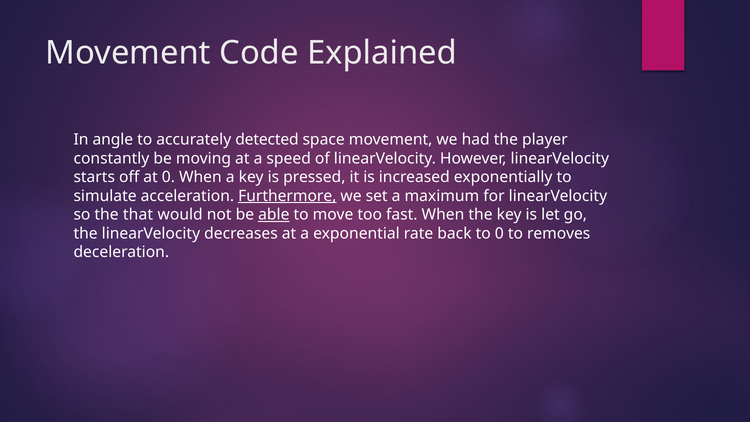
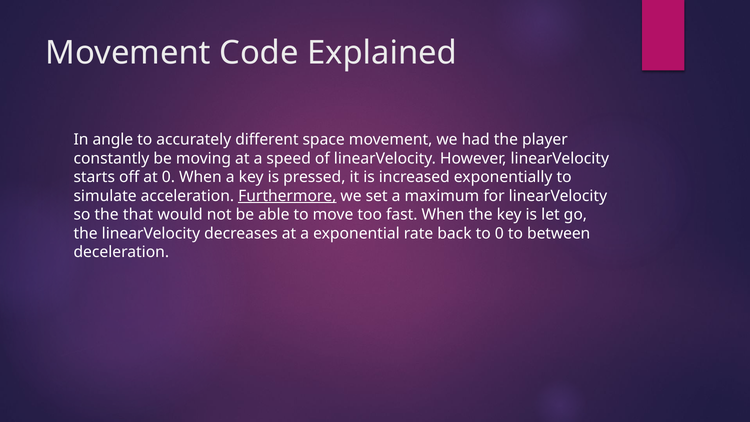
detected: detected -> different (267, 140)
able underline: present -> none (274, 215)
removes: removes -> between (559, 233)
